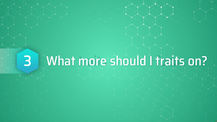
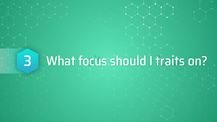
more: more -> focus (93, 61)
